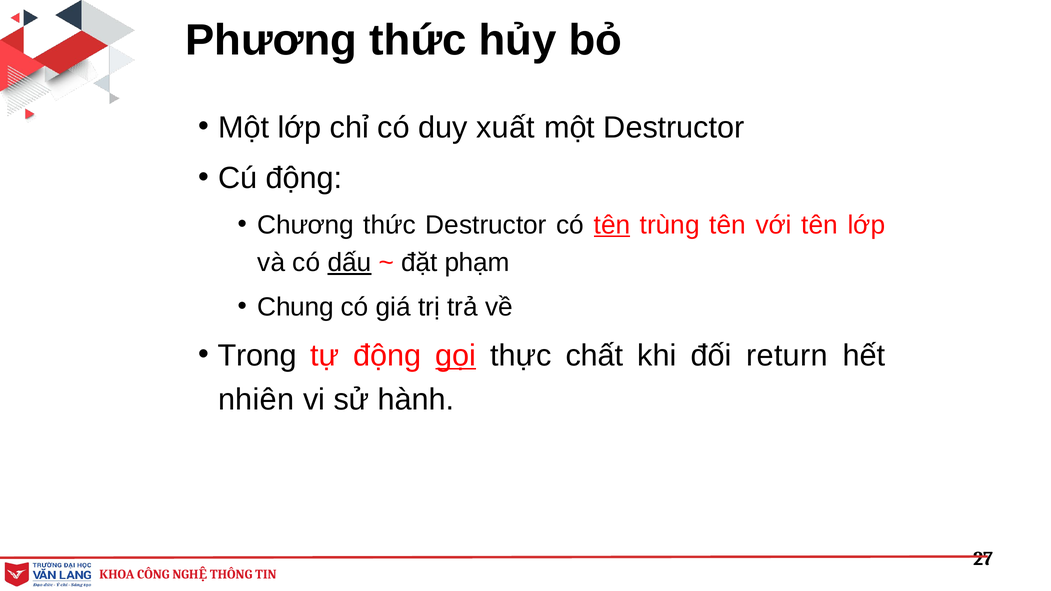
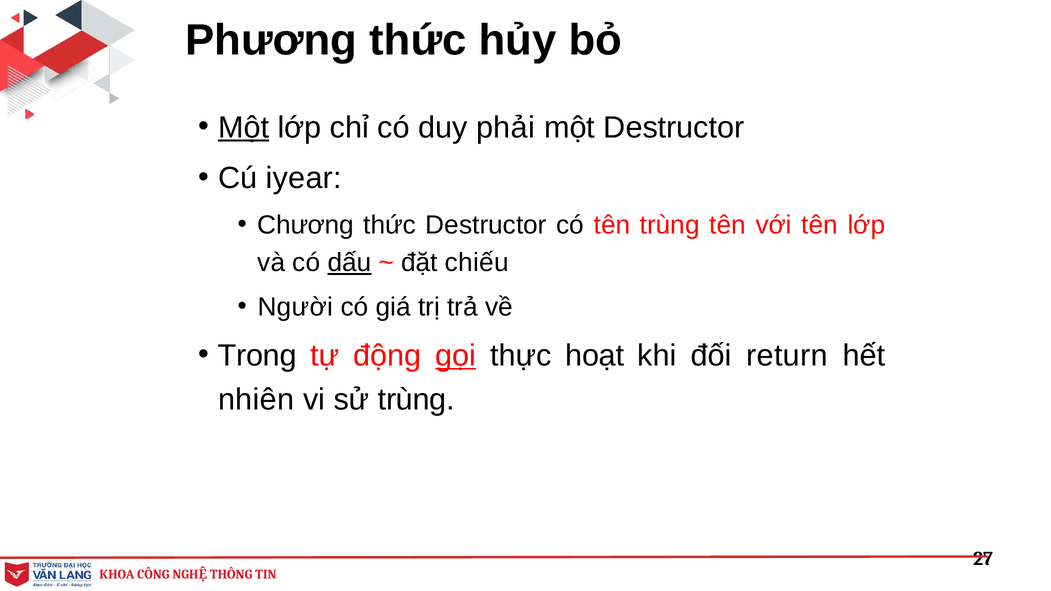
Một underline: none -> present (244, 127)
xuất: xuất -> phải (506, 127)
Cú động: động -> iyear (304, 178)
tên underline: present -> none (612, 225)
phạm: phạm -> chiếu (477, 263)
Chung: Chung -> Người (295, 307)
chất: chất -> hoạt (595, 356)
sử hành: hành -> trùng (416, 400)
